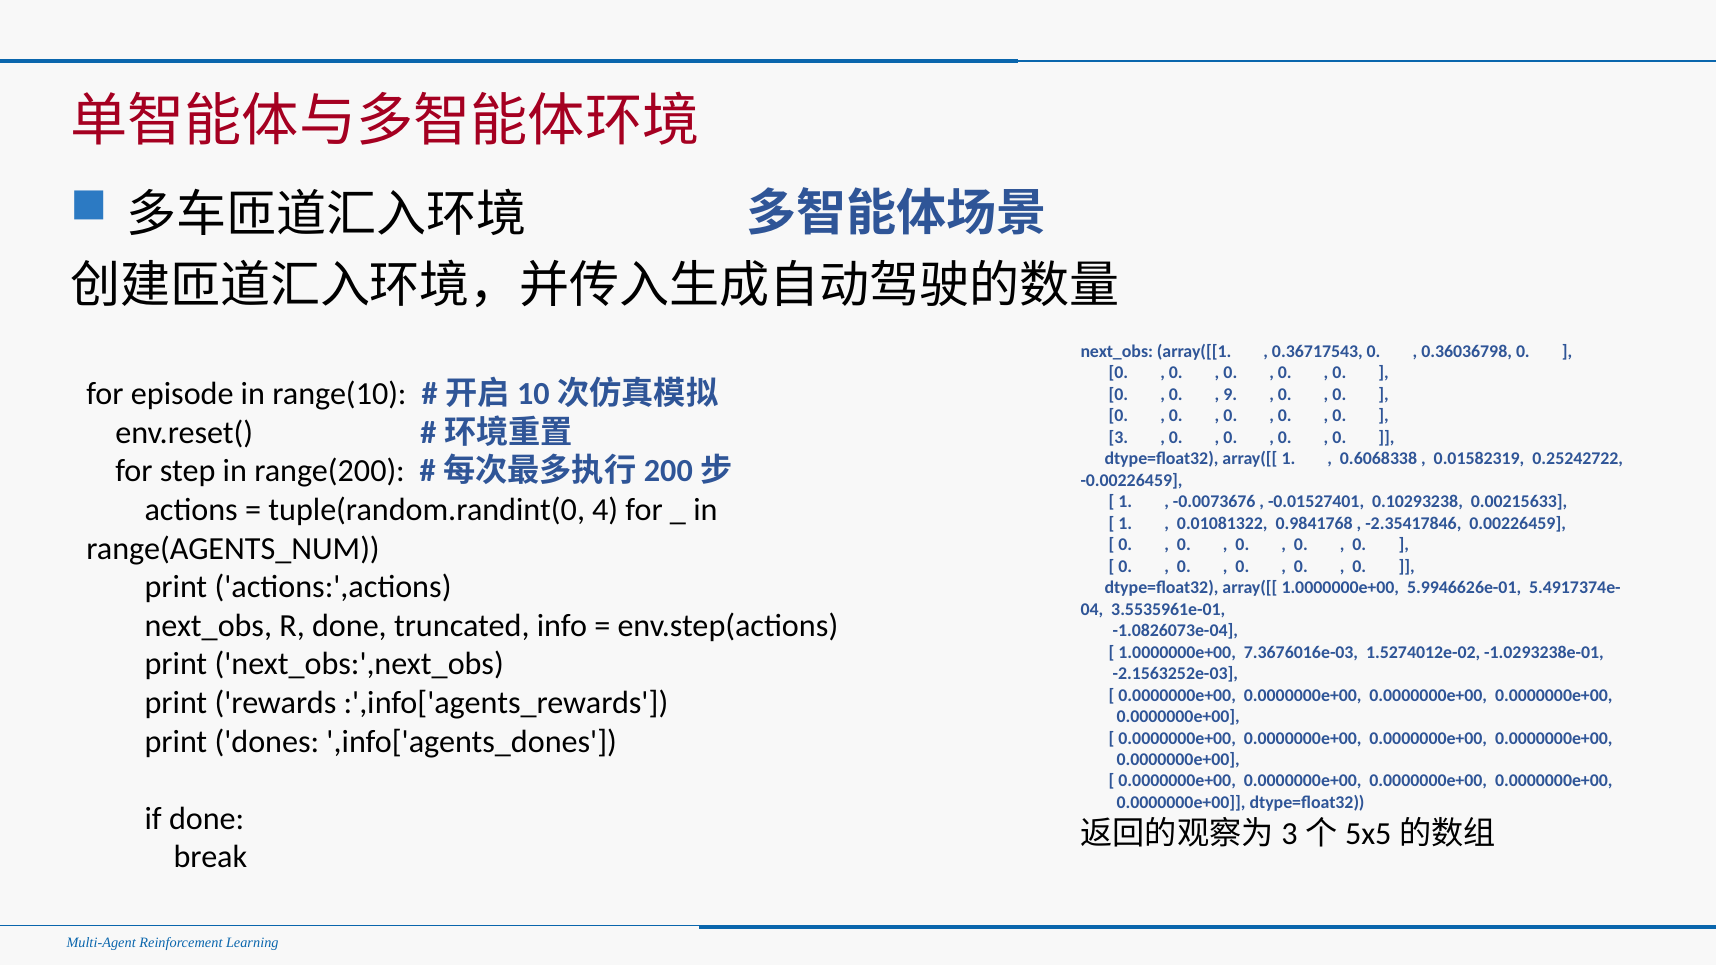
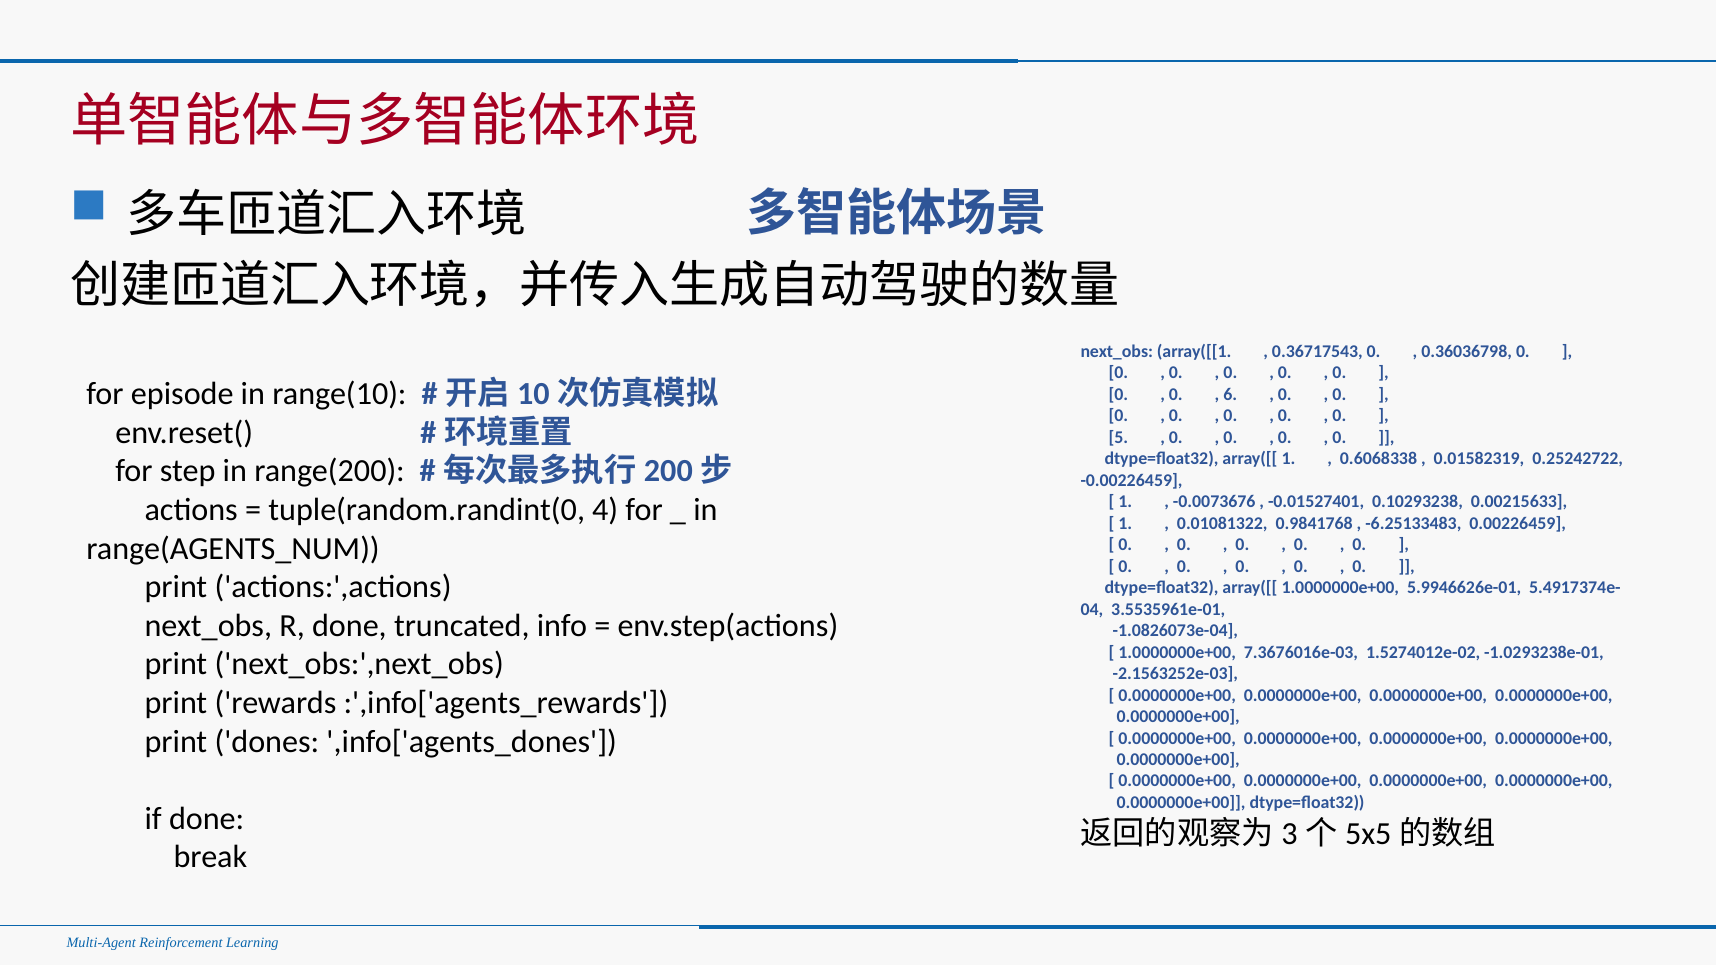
9: 9 -> 6 (1230, 395)
3: 3 -> 5 (1118, 438)
-2.35417846: -2.35417846 -> -6.25133483 (1413, 523)
